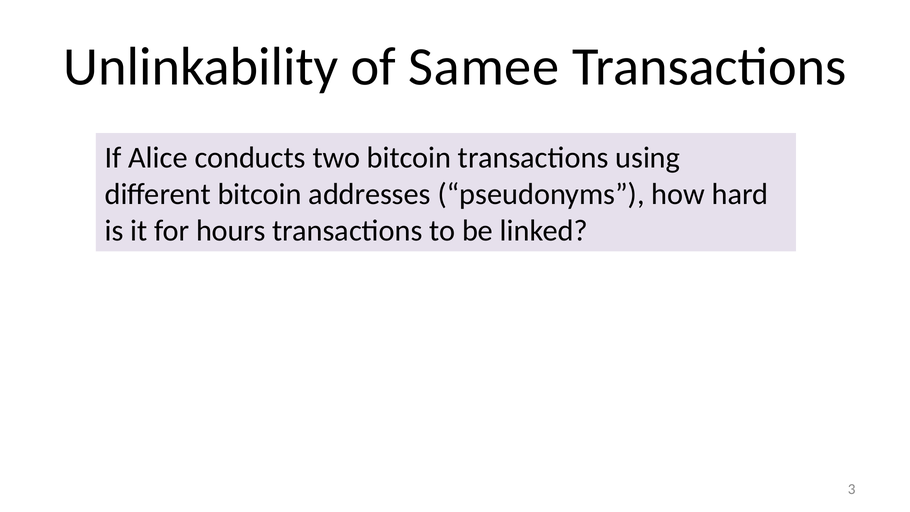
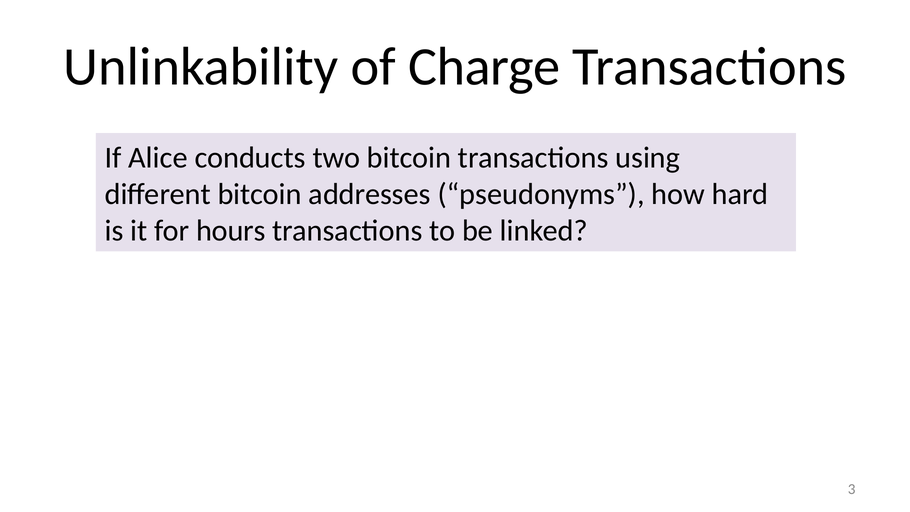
Samee: Samee -> Charge (484, 67)
